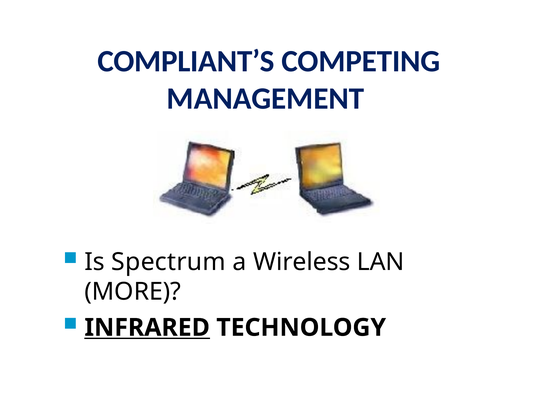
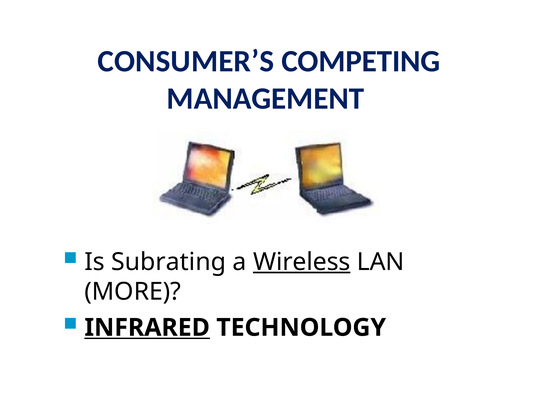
COMPLIANT’S: COMPLIANT’S -> CONSUMER’S (186, 61)
Spectrum: Spectrum -> Subrating (169, 262)
Wireless underline: none -> present (302, 262)
